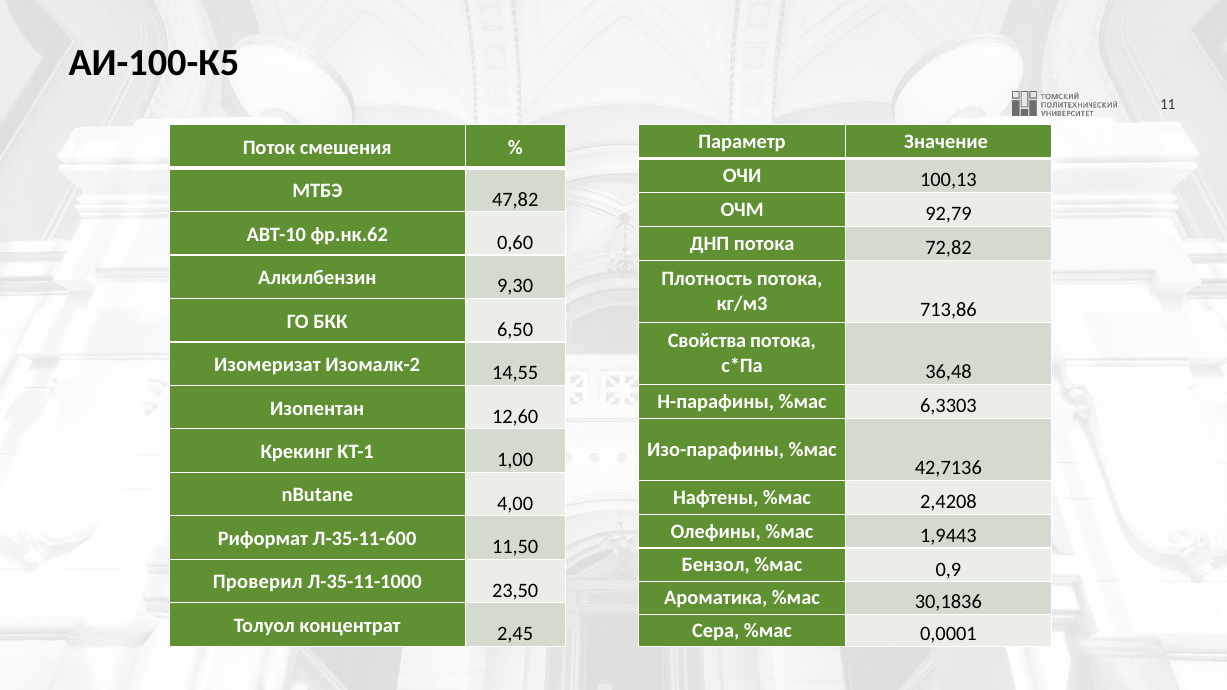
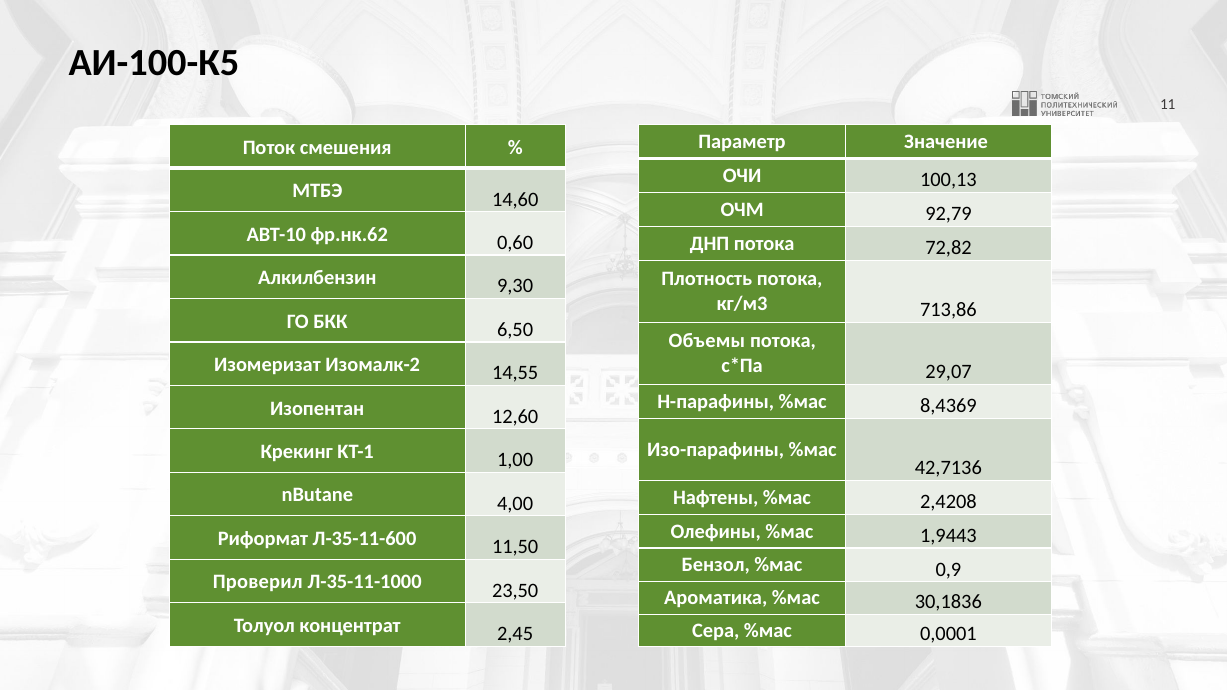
47,82: 47,82 -> 14,60 (515, 199)
Свойства: Свойства -> Объемы (707, 341)
36,48: 36,48 -> 29,07 (948, 372)
6,3303: 6,3303 -> 8,4369 (948, 406)
